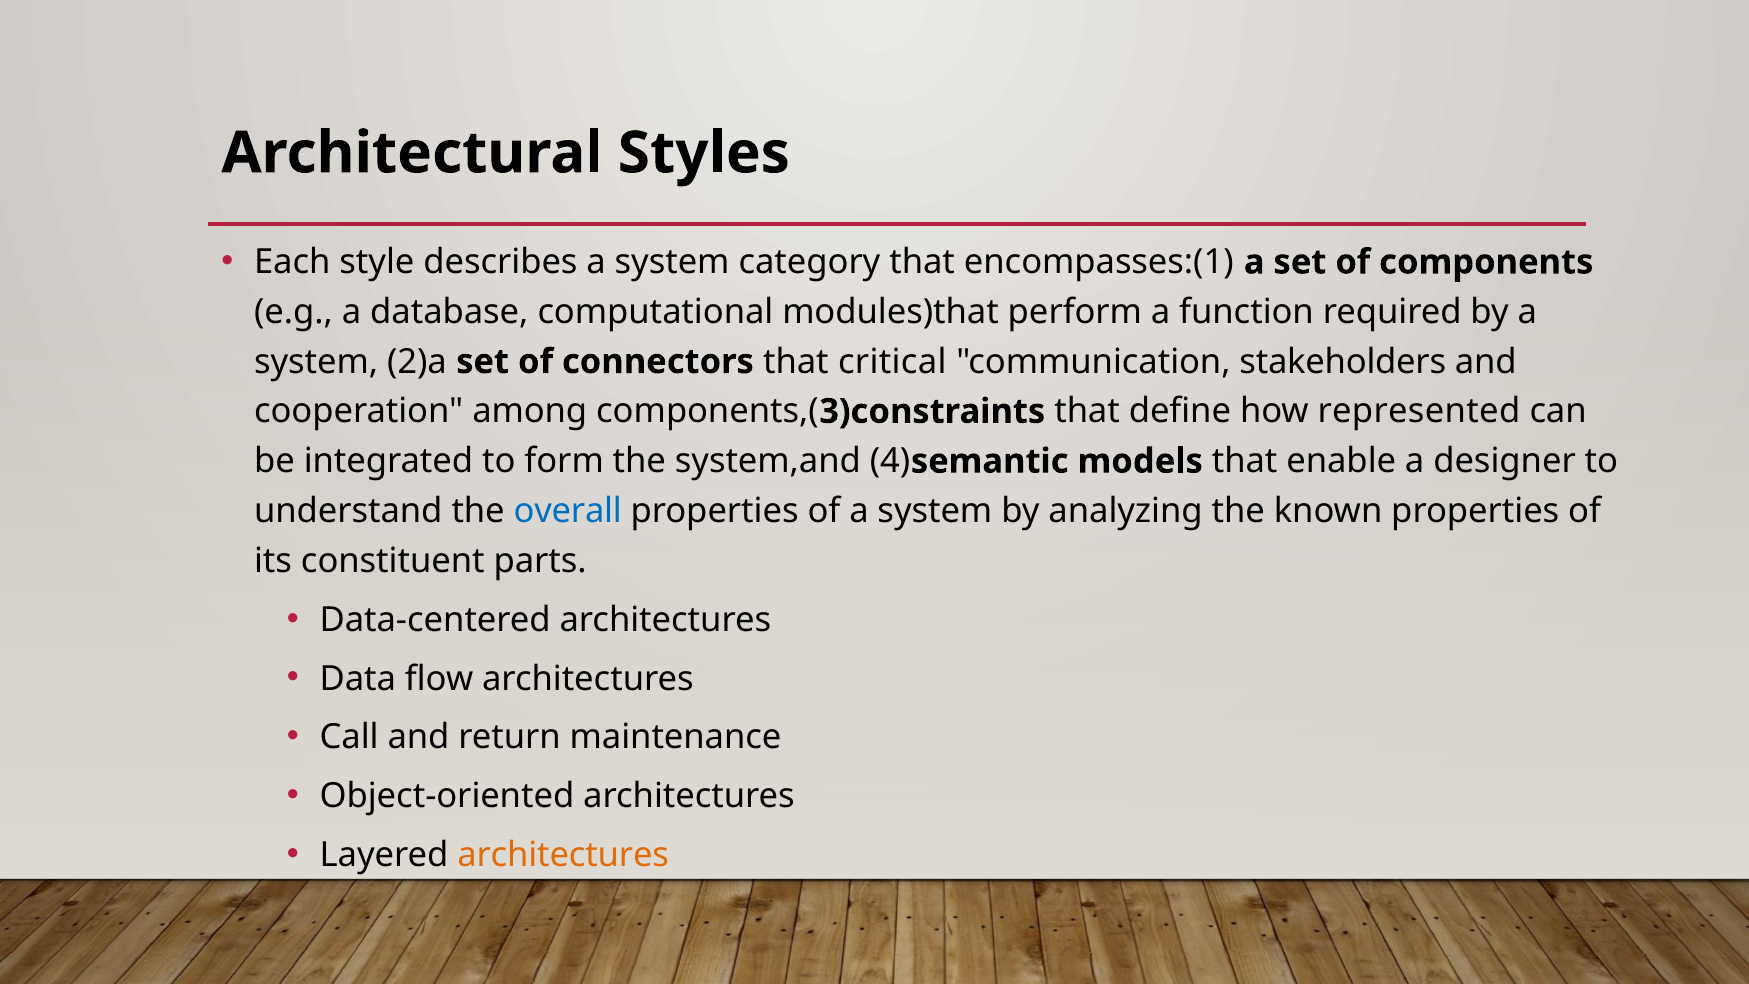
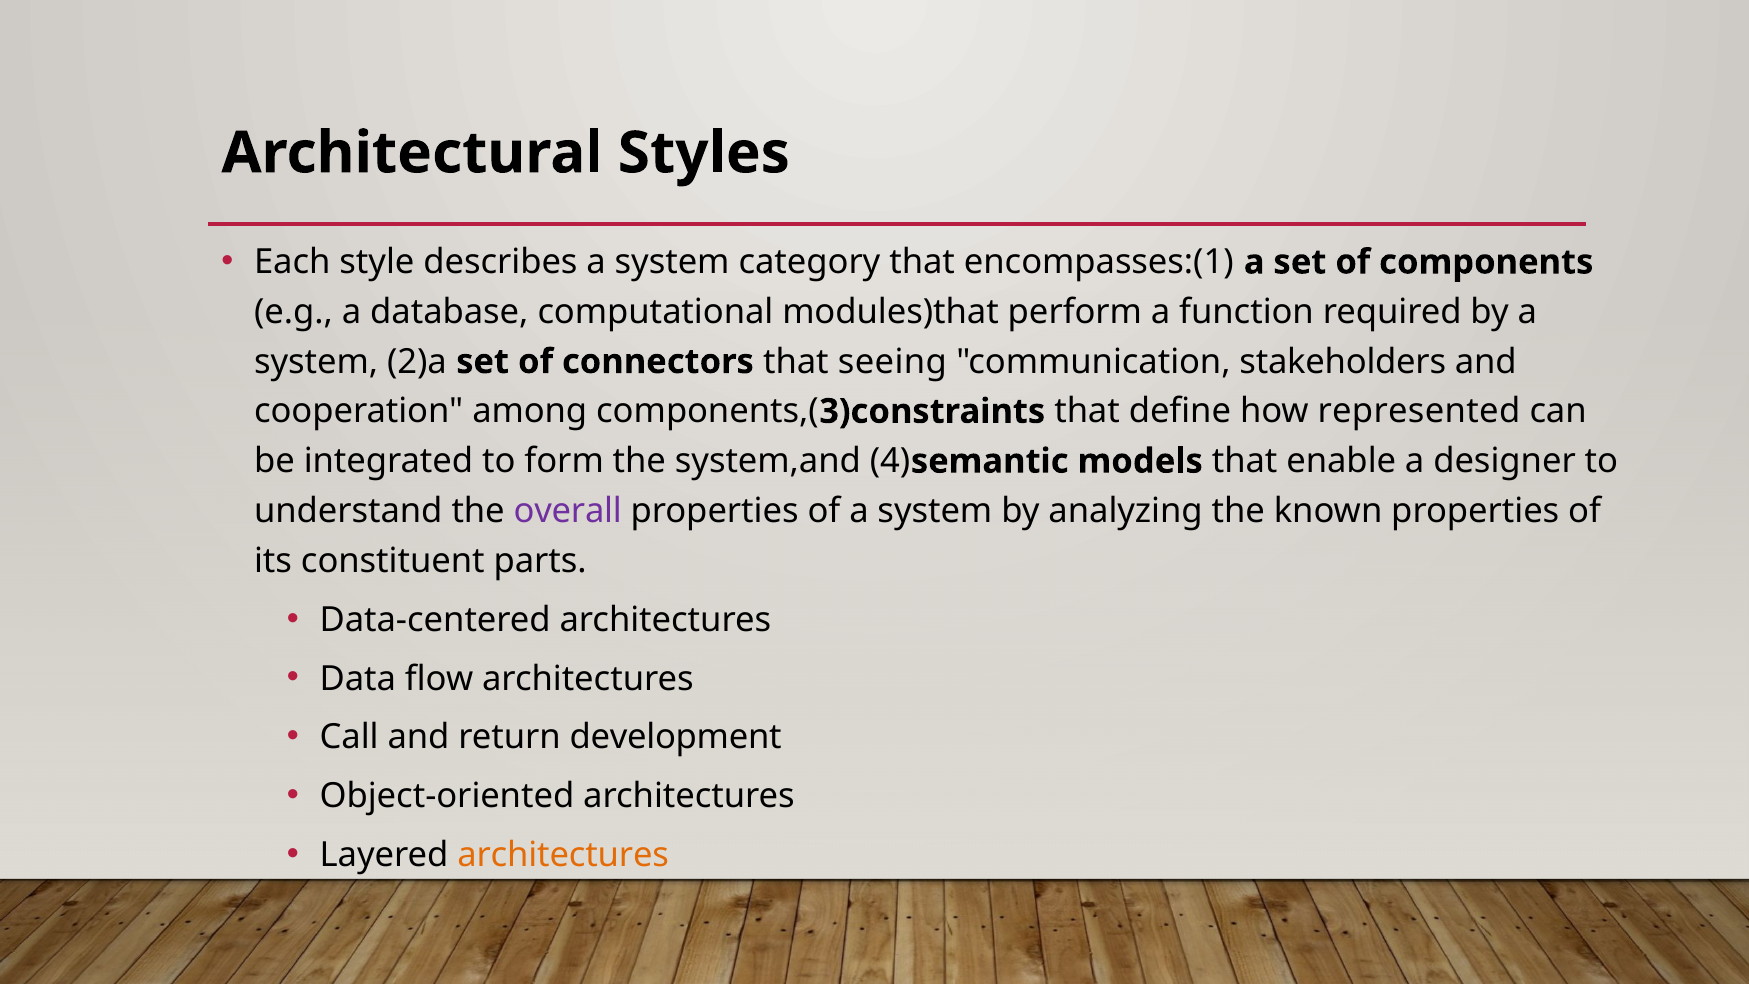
critical: critical -> seeing (892, 362)
overall colour: blue -> purple (568, 511)
maintenance: maintenance -> development (676, 737)
